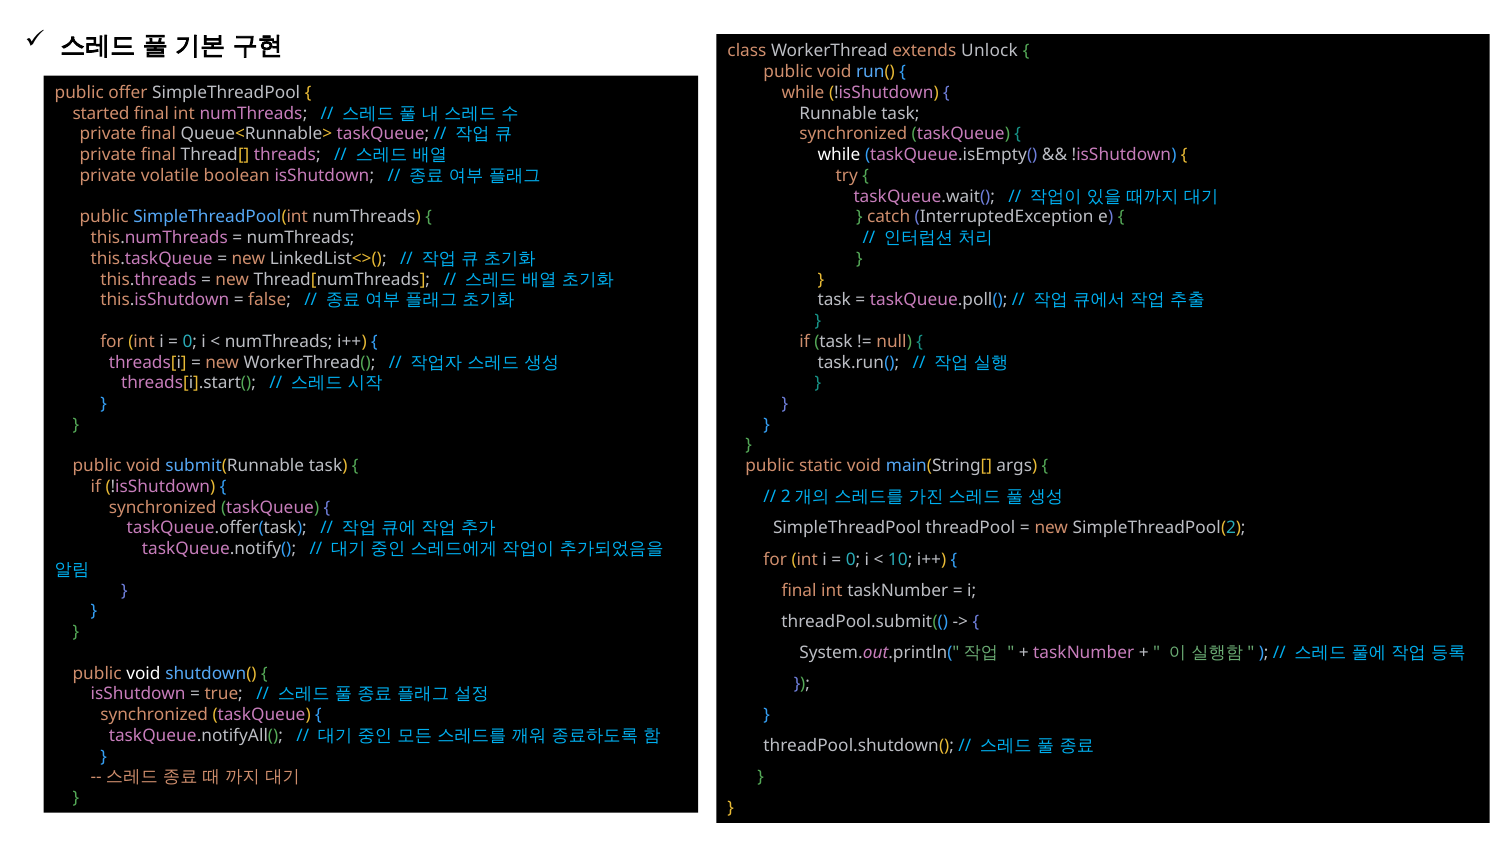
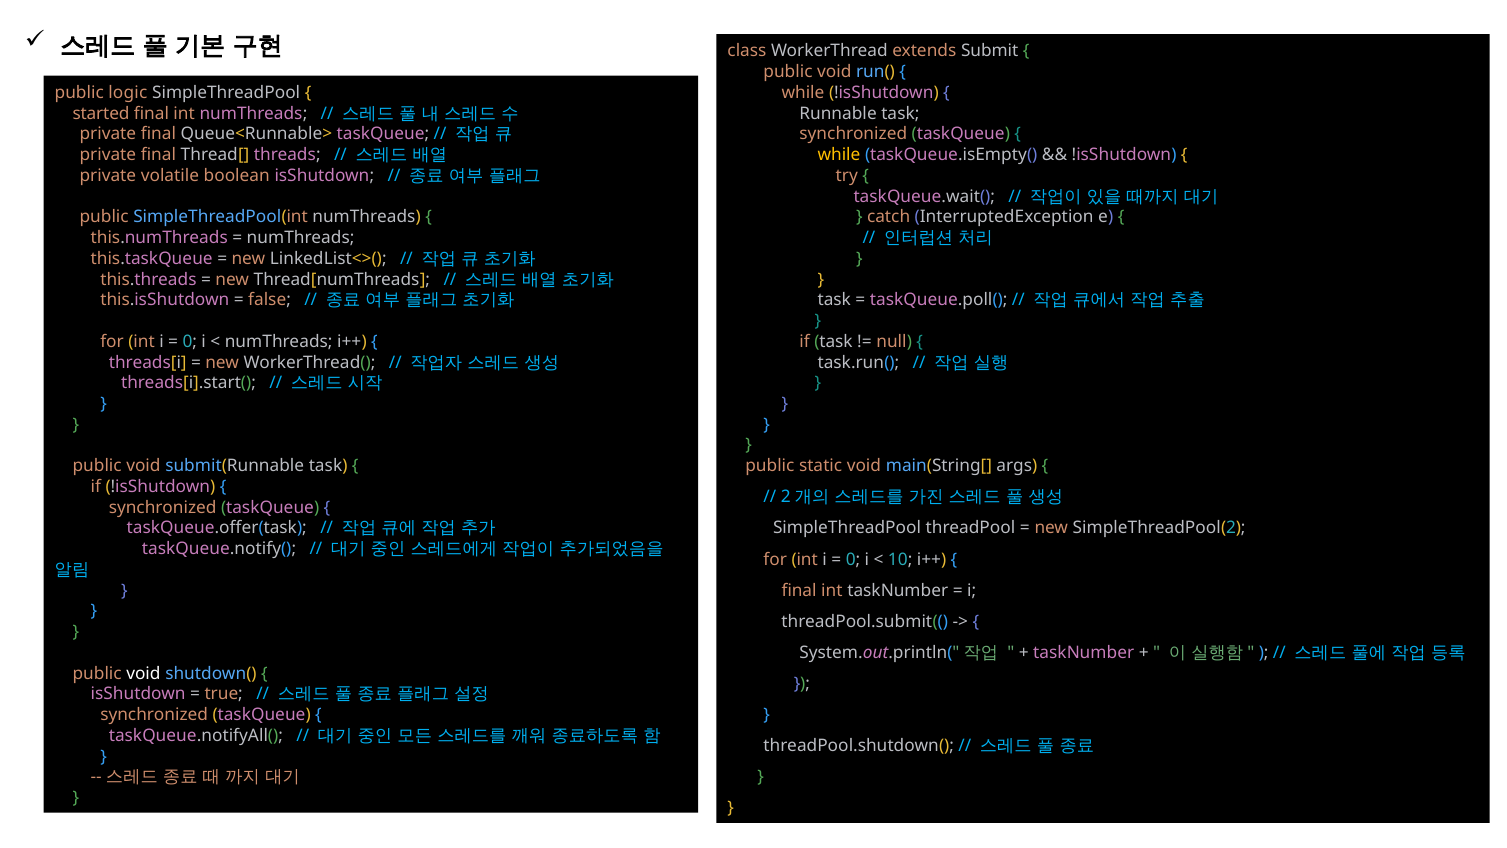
Unlock: Unlock -> Submit (990, 51)
offer: offer -> logic (128, 93)
while colour: white -> yellow (839, 155)
